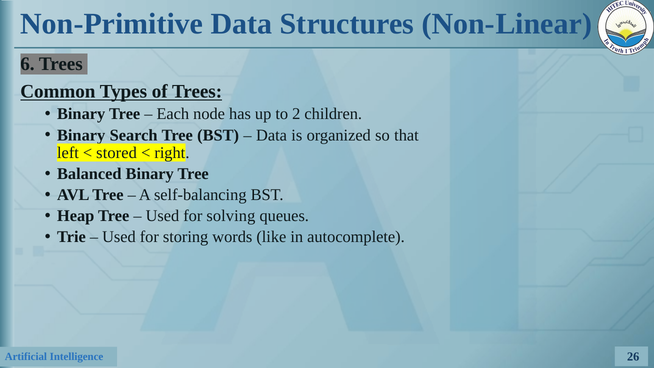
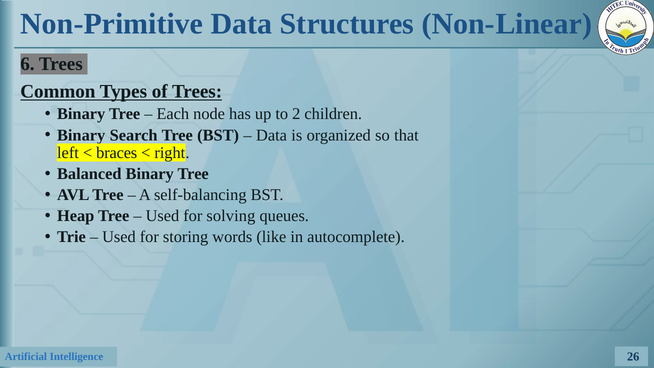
stored: stored -> braces (117, 153)
